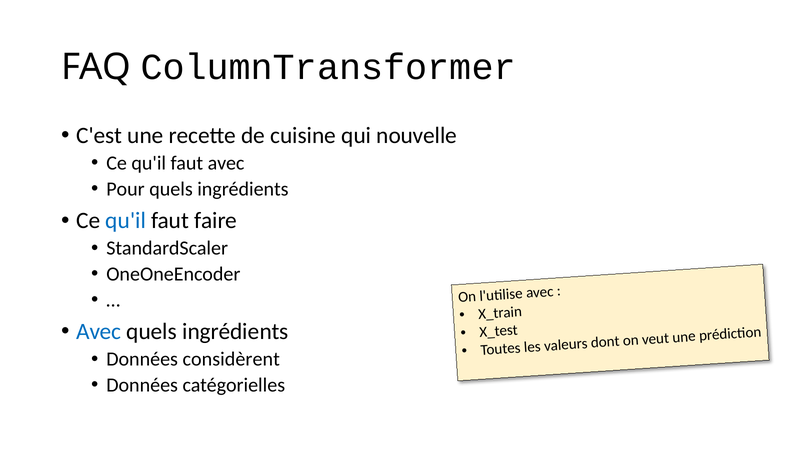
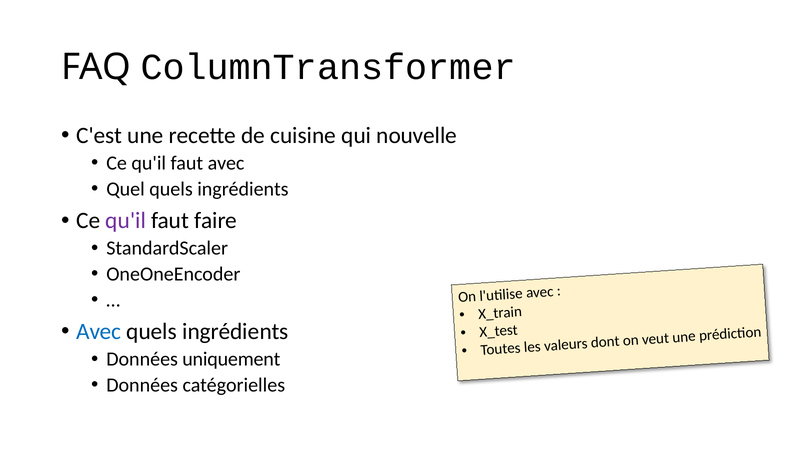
Pour: Pour -> Quel (126, 189)
qu'il colour: blue -> purple (126, 221)
considèrent: considèrent -> uniquement (231, 359)
